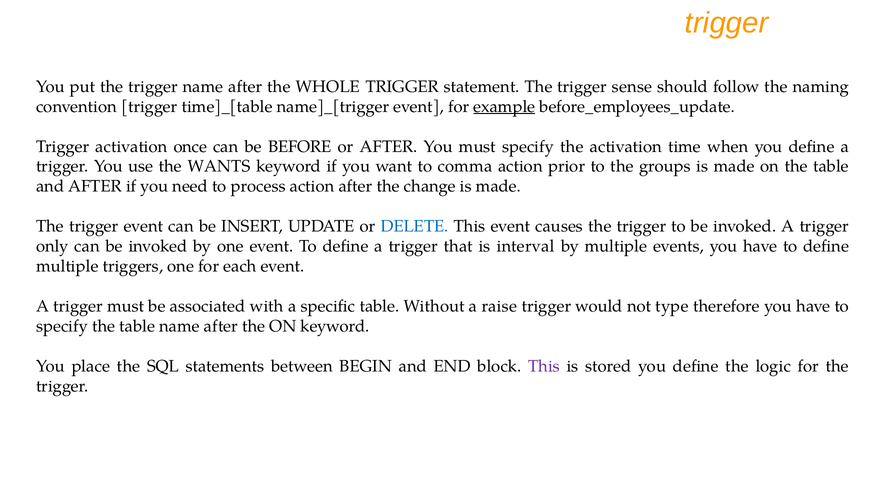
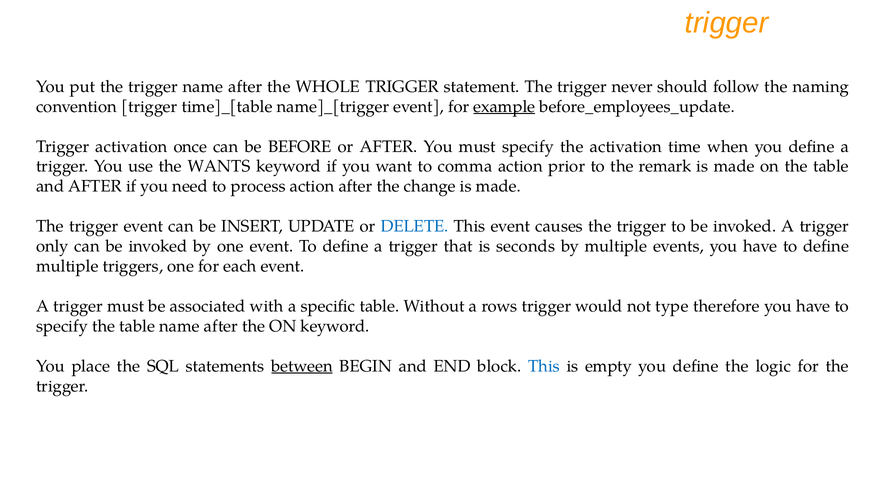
sense: sense -> never (632, 87)
groups: groups -> remark (665, 166)
interval: interval -> seconds (526, 246)
raise: raise -> rows (500, 306)
between underline: none -> present (302, 366)
This colour: purple -> blue (544, 366)
stored: stored -> empty (609, 366)
